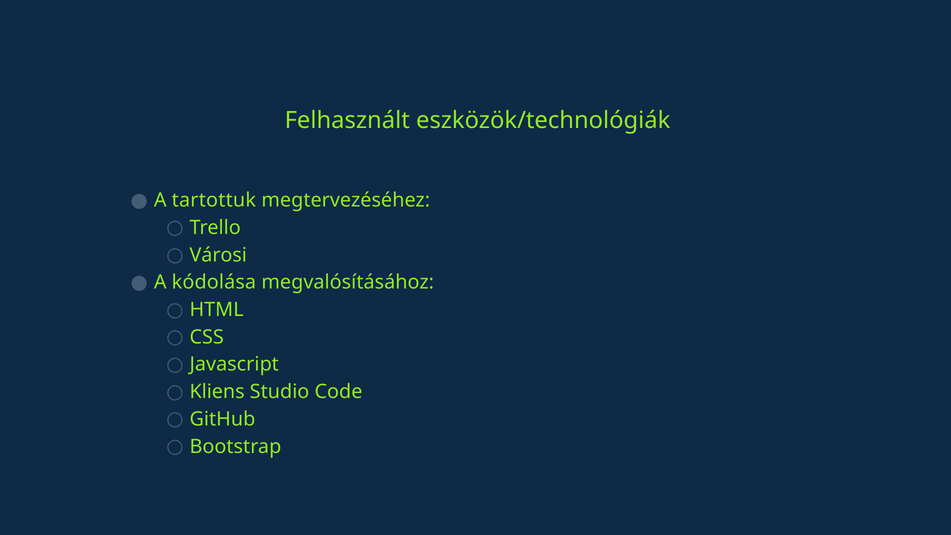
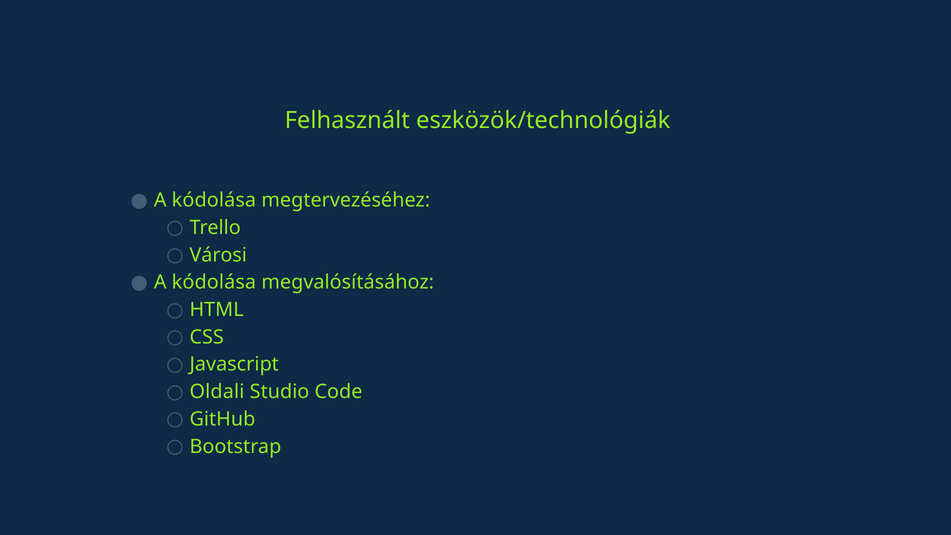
tartottuk: tartottuk -> kódolása (214, 200)
Kliens: Kliens -> Oldali (217, 392)
